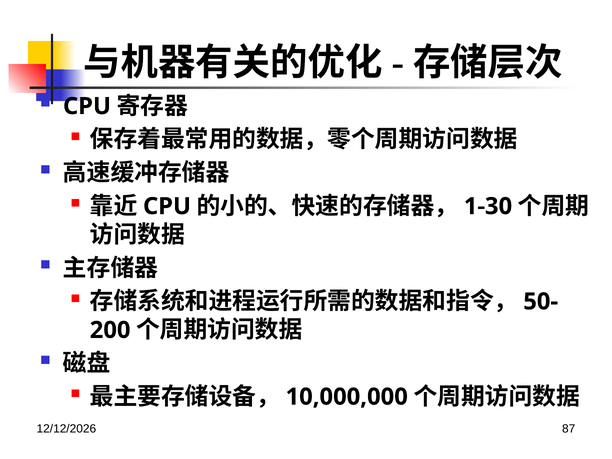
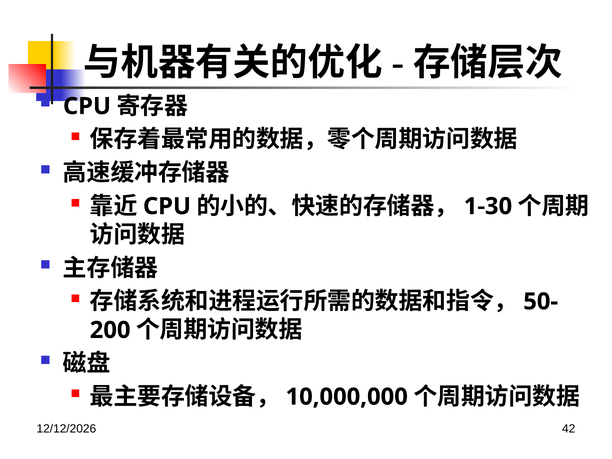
87: 87 -> 42 (569, 429)
